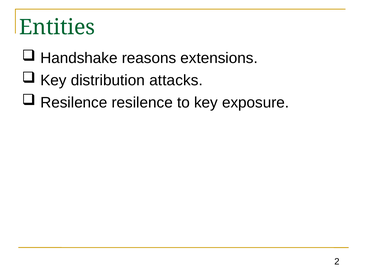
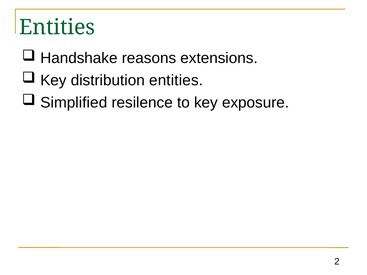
distribution attacks: attacks -> entities (176, 80)
Resilence: Resilence -> Simplified (74, 103)
